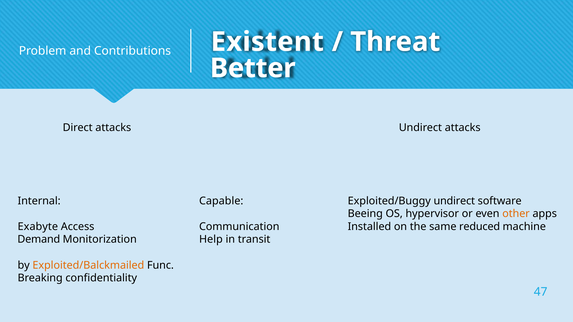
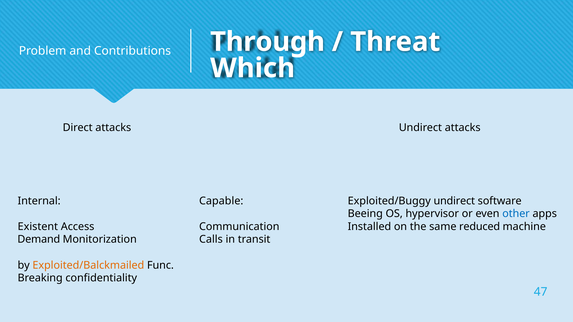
Existent: Existent -> Through (268, 42)
Better: Better -> Which (253, 68)
other colour: orange -> blue (516, 214)
Exabyte: Exabyte -> Existent (38, 227)
Help: Help -> Calls (211, 240)
